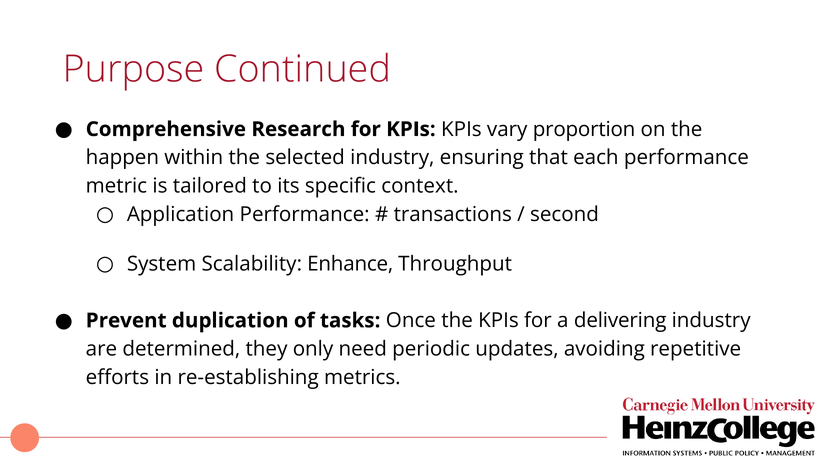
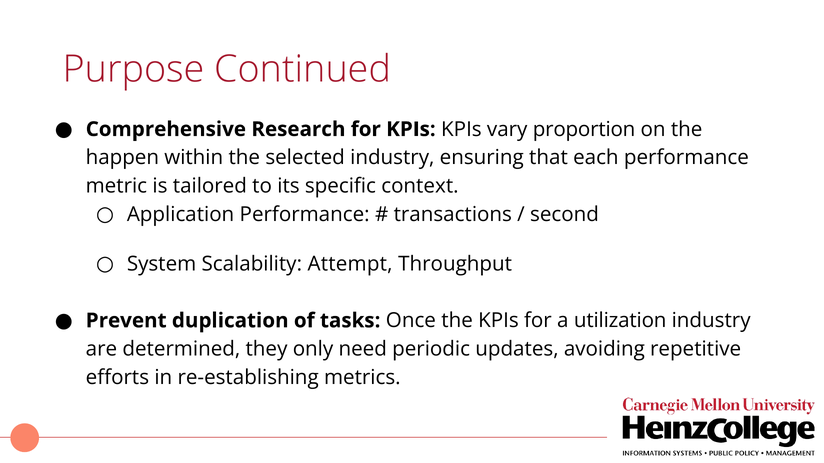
Enhance: Enhance -> Attempt (350, 264)
delivering: delivering -> utilization (620, 321)
